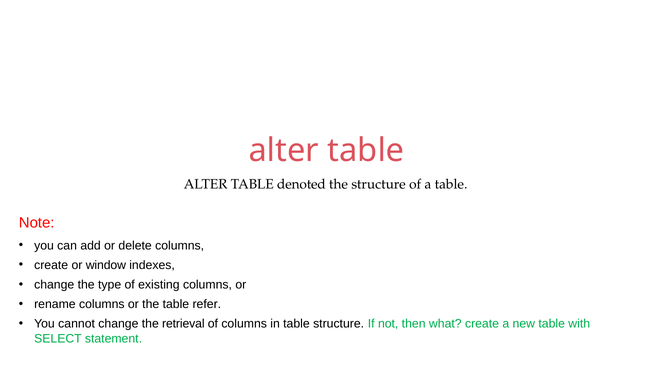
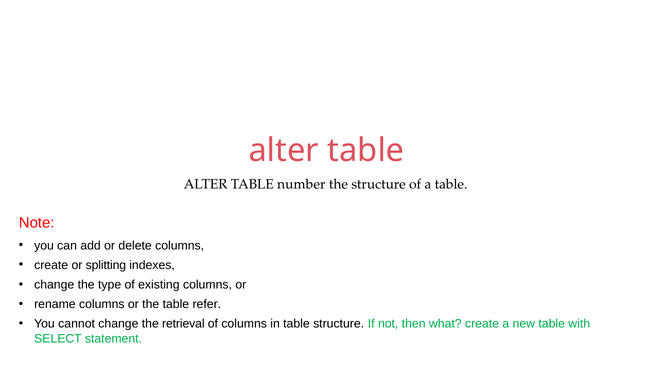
denoted: denoted -> number (301, 184)
window: window -> splitting (106, 265)
